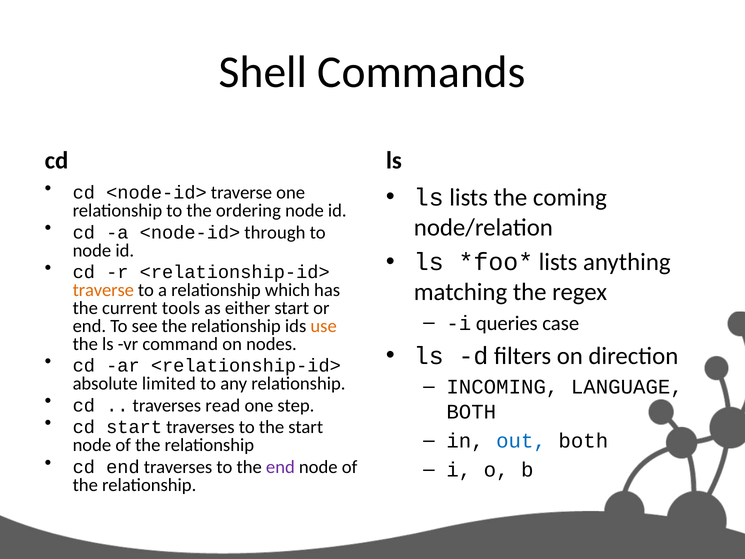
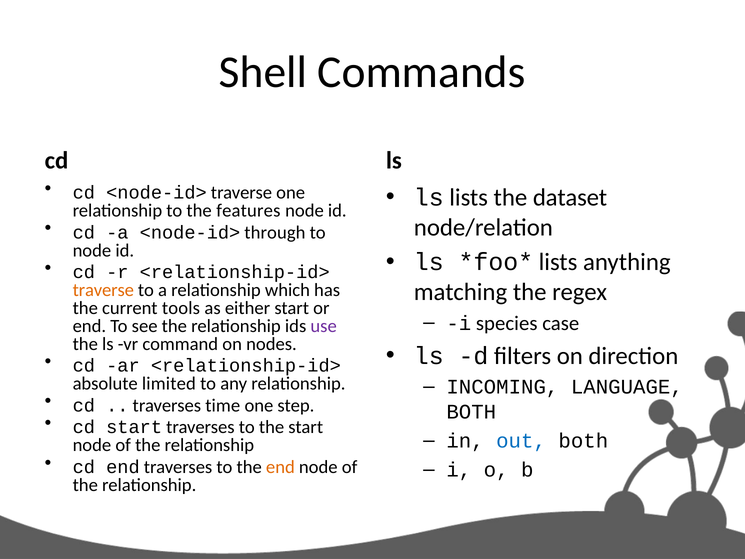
coming: coming -> dataset (570, 198)
ordering: ordering -> features (248, 211)
queries: queries -> species (507, 323)
use colour: orange -> purple (324, 326)
read: read -> time (223, 405)
end colour: purple -> orange (280, 467)
